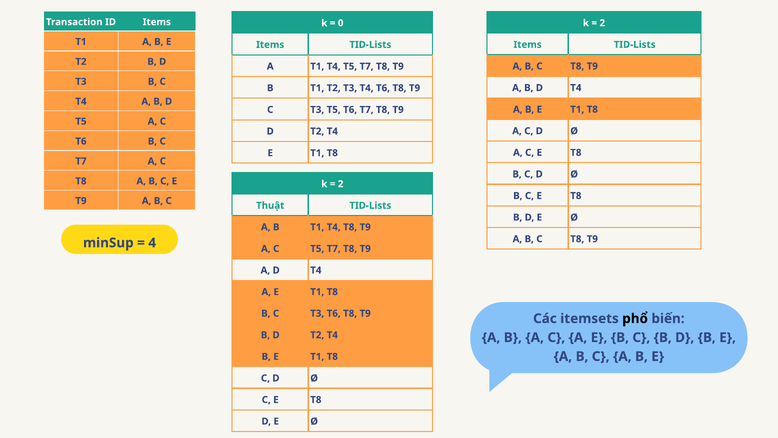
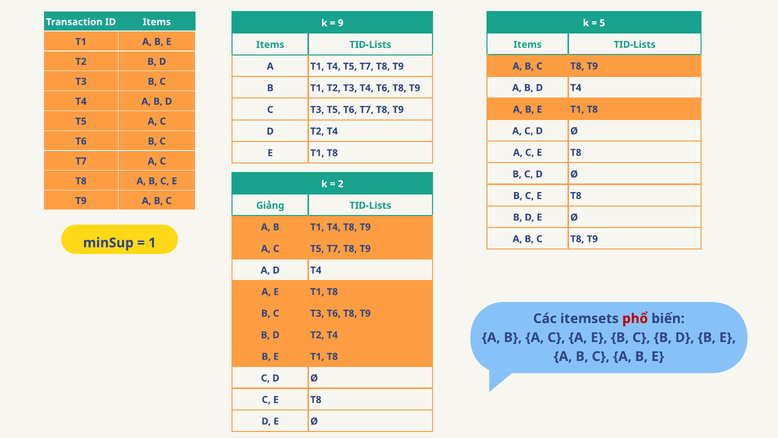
0: 0 -> 9 (341, 23)
2: 2 -> 5 (602, 23)
Thuật: Thuật -> Giảng (270, 205)
4: 4 -> 1 (152, 243)
phổ colour: black -> red (635, 318)
